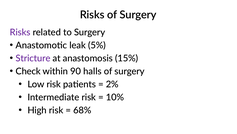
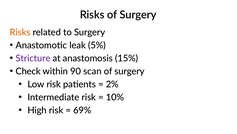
Risks colour: purple -> orange (20, 32)
halls: halls -> scan (92, 71)
68%: 68% -> 69% (82, 110)
